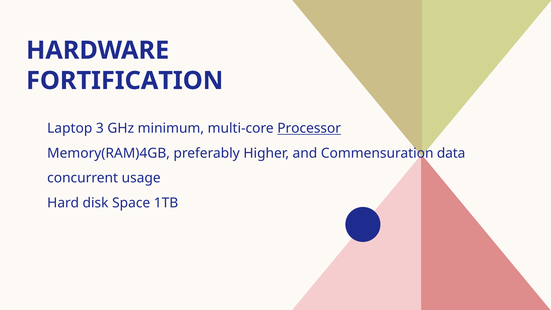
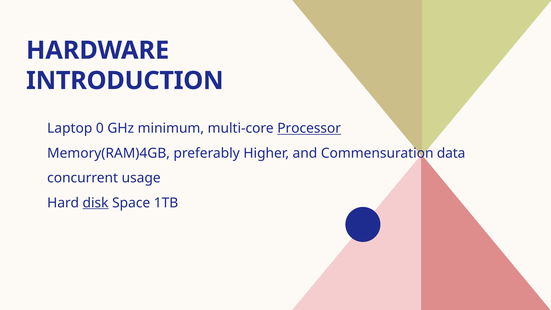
FORTIFICATION: FORTIFICATION -> INTRODUCTION (125, 81)
3: 3 -> 0 (100, 128)
disk underline: none -> present (96, 203)
